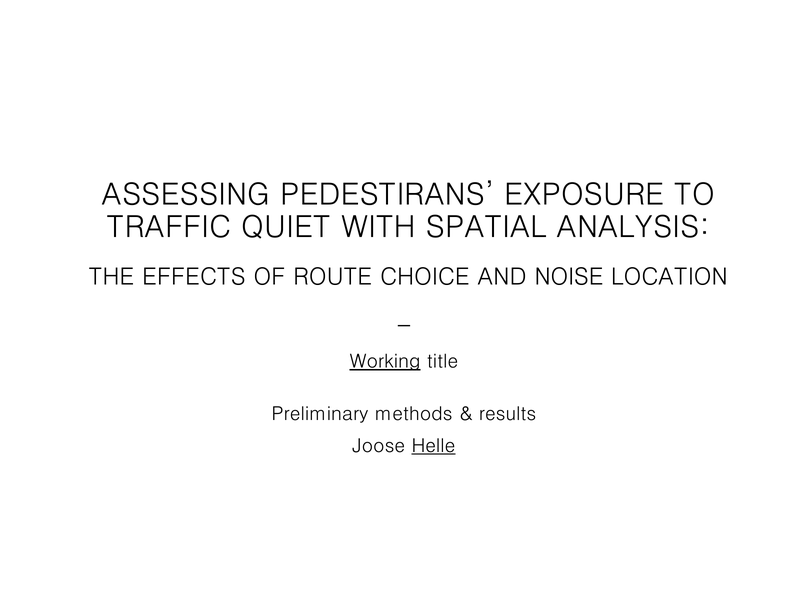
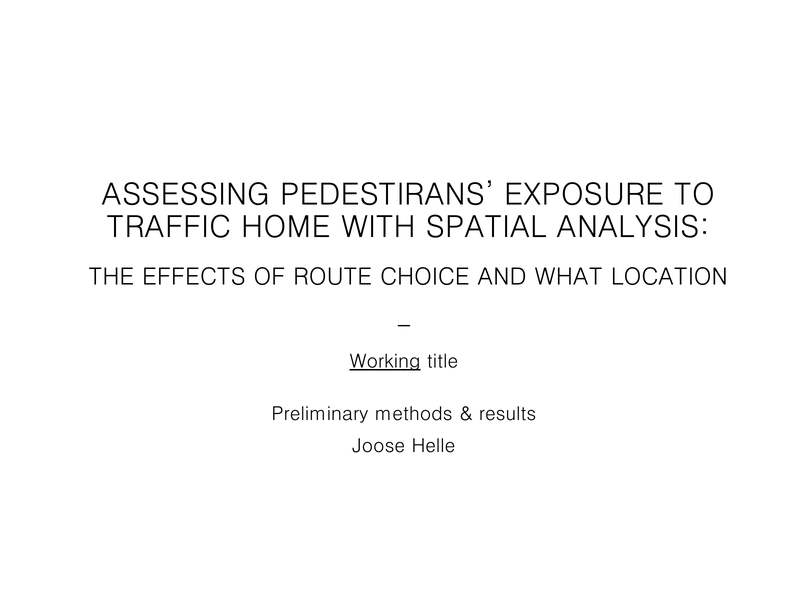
QUIET: QUIET -> HOME (286, 227)
NOISE: NOISE -> WHAT (569, 277)
Helle underline: present -> none (433, 446)
